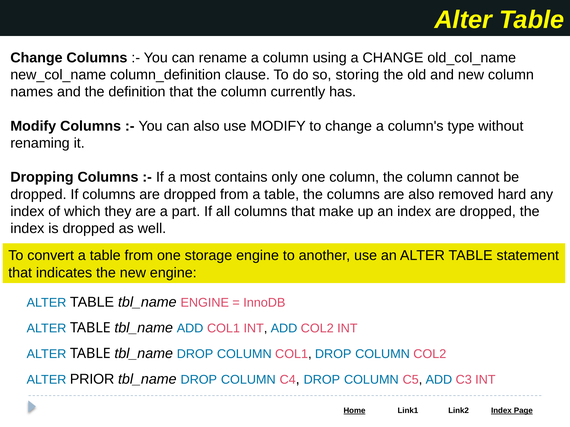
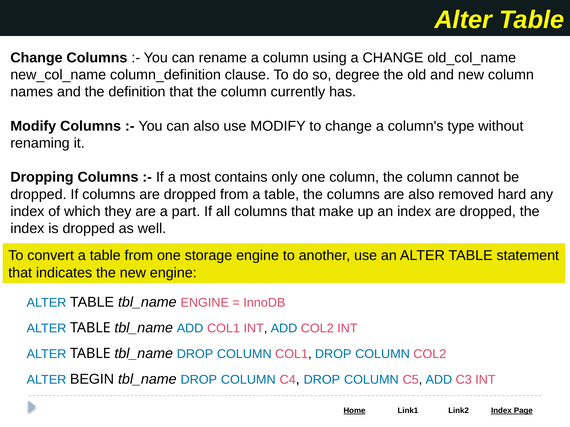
storing: storing -> degree (357, 75)
PRIOR: PRIOR -> BEGIN (92, 379)
